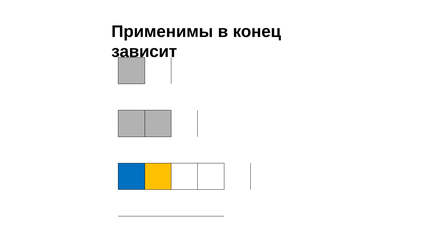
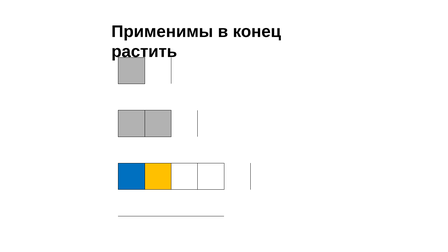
зависит: зависит -> растить (144, 52)
